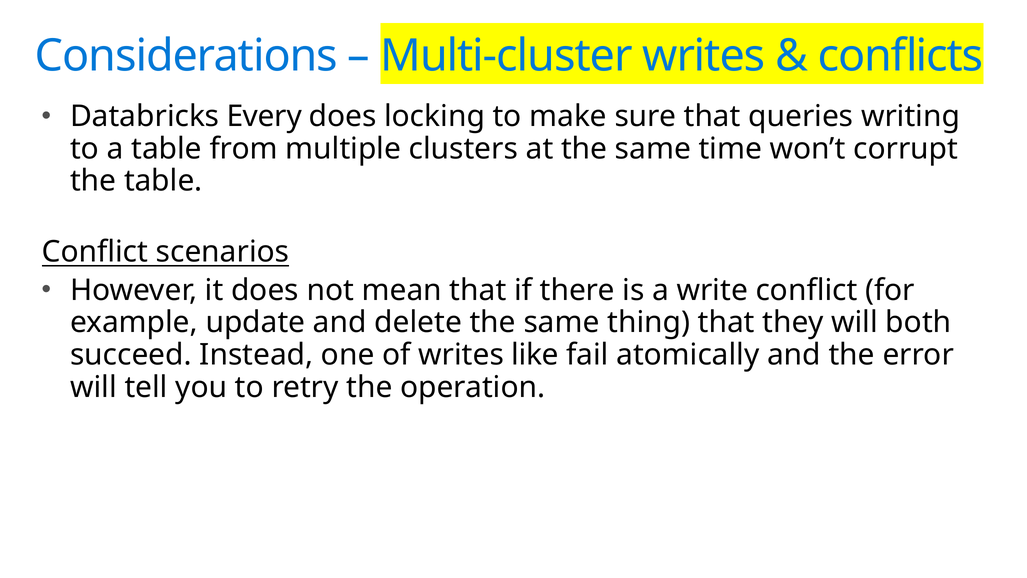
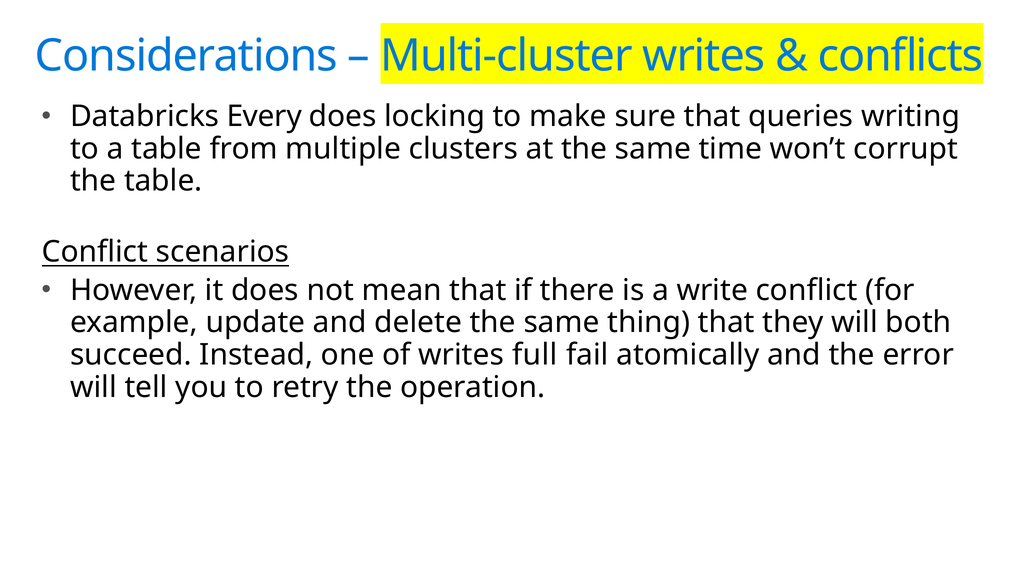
like: like -> full (535, 355)
